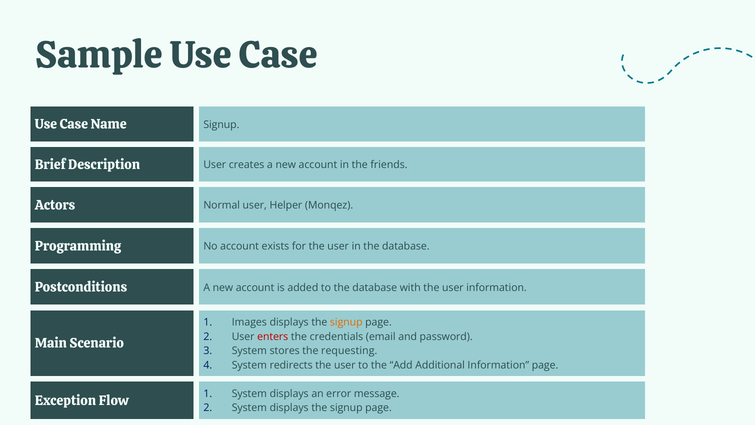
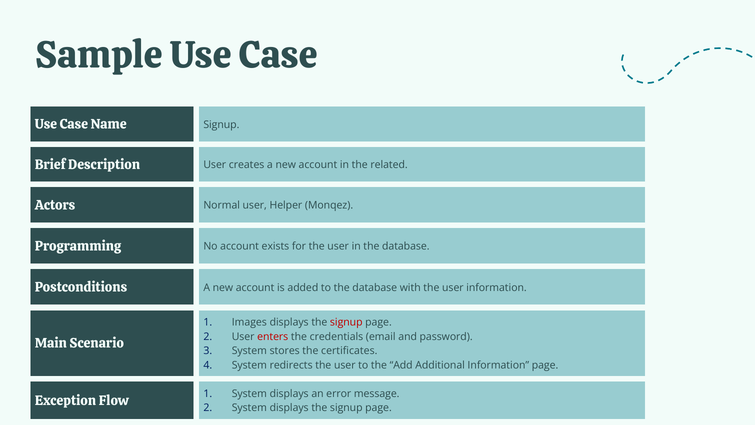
friends: friends -> related (389, 165)
signup colour: orange -> red (346, 322)
requesting: requesting -> certificates (349, 351)
